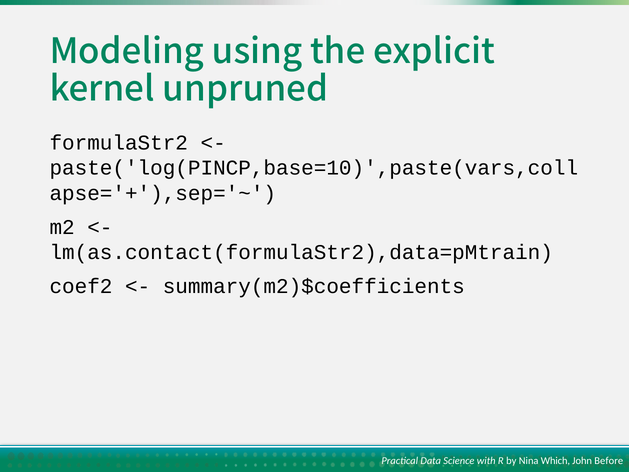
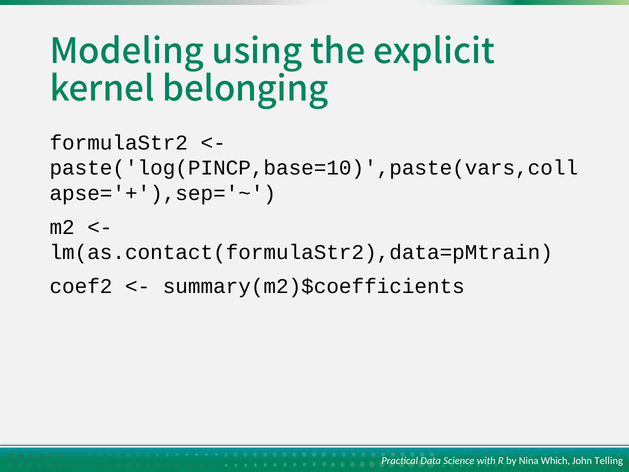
unpruned: unpruned -> belonging (246, 89)
Before: Before -> Telling (609, 461)
